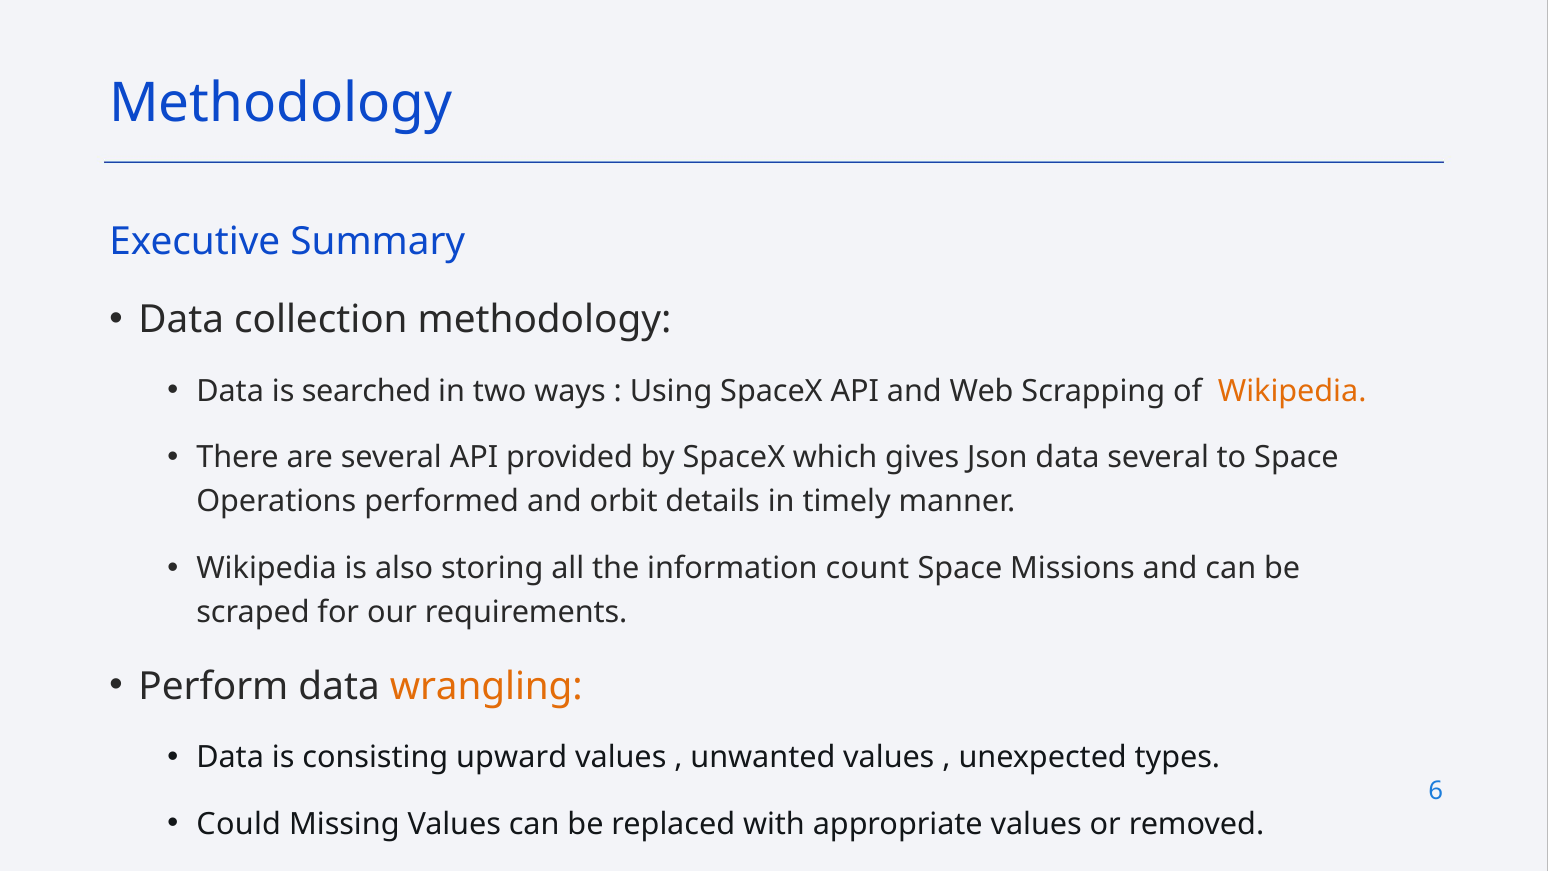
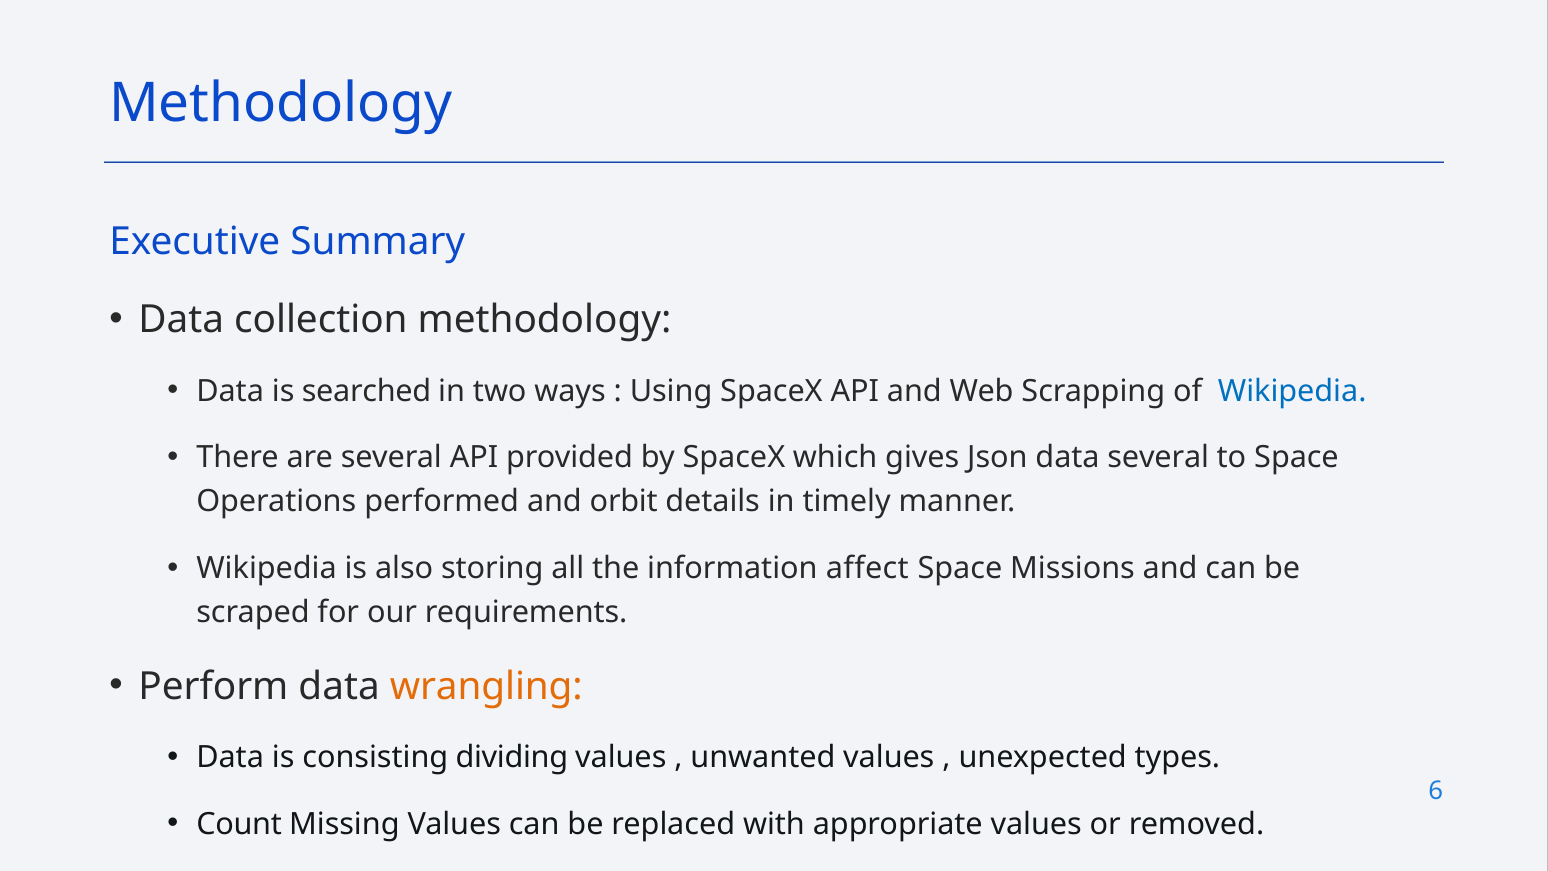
Wikipedia colour: orange -> blue (1292, 391)
count: count -> affect (867, 568)
upward: upward -> dividing (512, 757)
Could: Could -> Count (239, 824)
